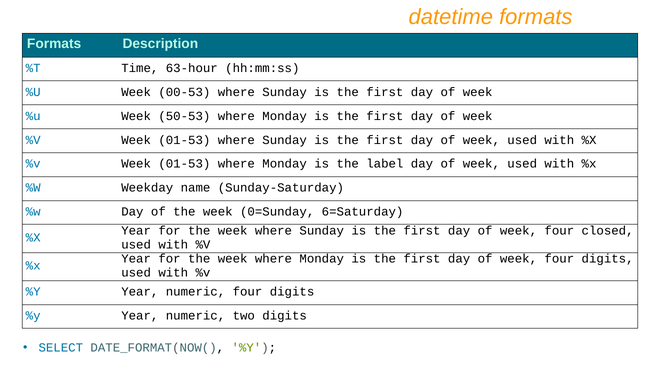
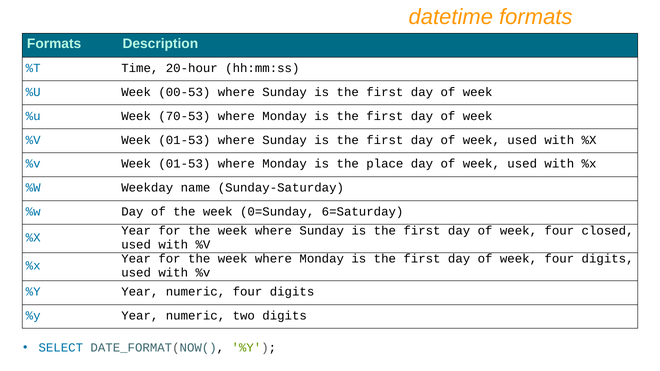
63-hour: 63-hour -> 20-hour (192, 68)
50-53: 50-53 -> 70-53 (184, 116)
label: label -> place (385, 164)
